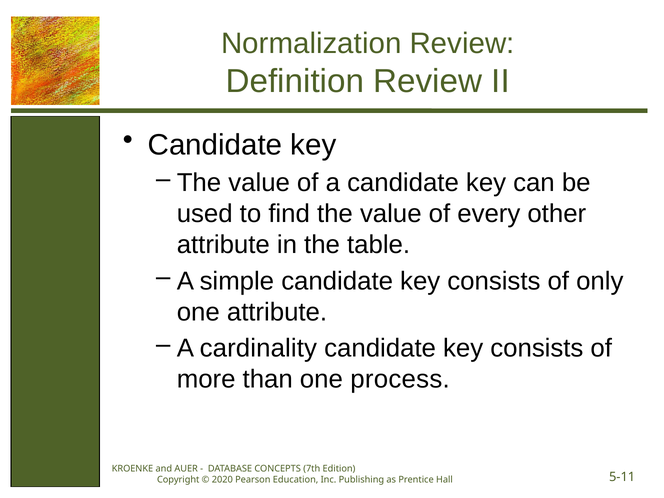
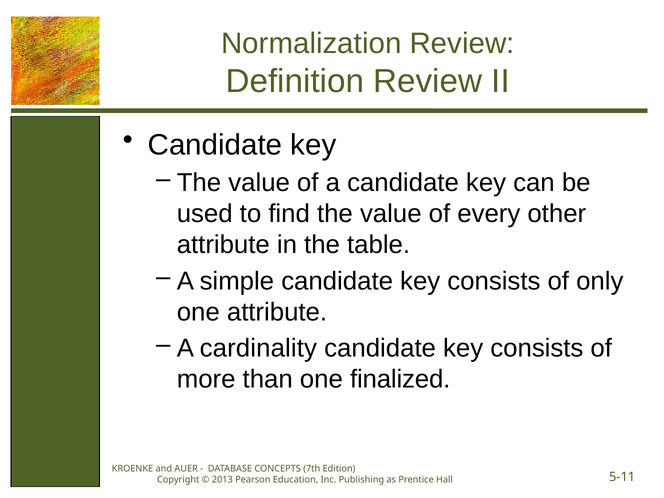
process: process -> finalized (400, 379)
2020: 2020 -> 2013 (222, 480)
